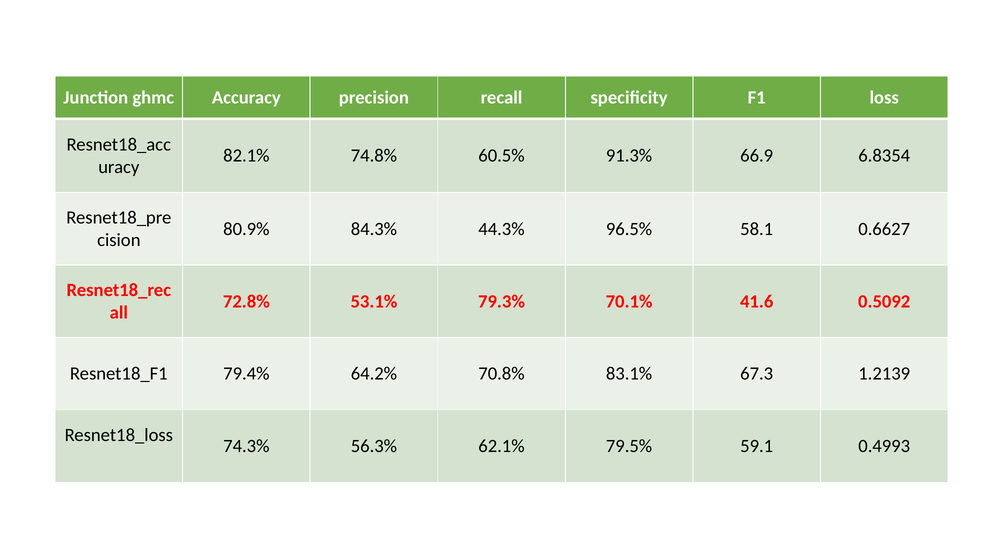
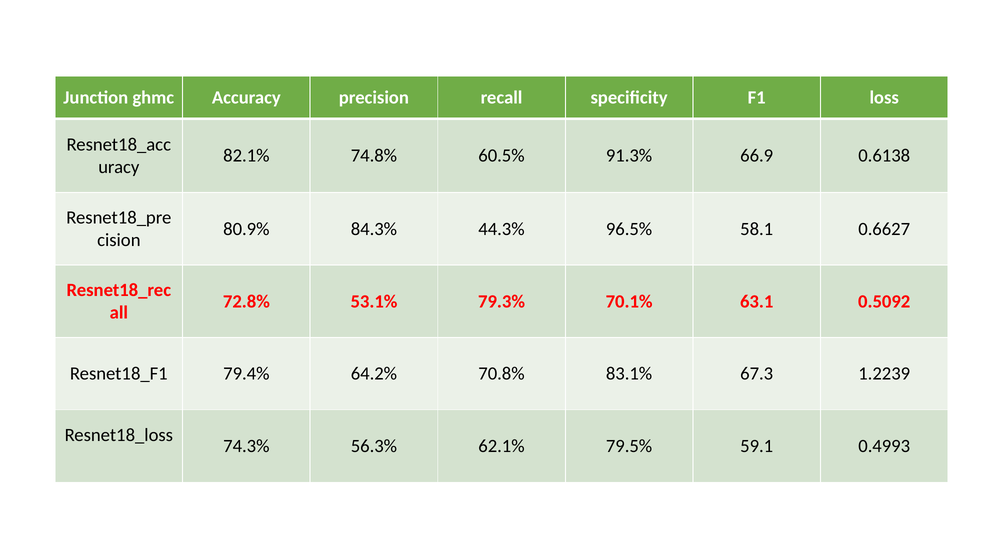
6.8354: 6.8354 -> 0.6138 (884, 156)
41.6: 41.6 -> 63.1 (757, 301)
1.2139: 1.2139 -> 1.2239 (884, 374)
